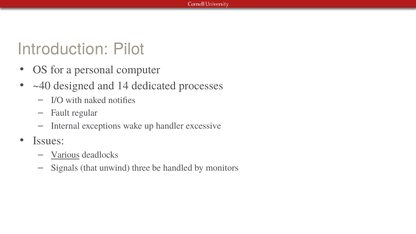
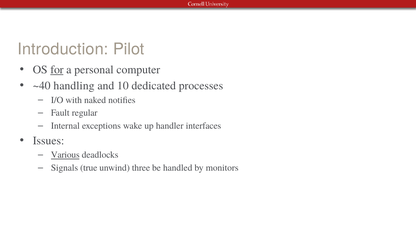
for underline: none -> present (57, 70)
designed: designed -> handling (74, 86)
14: 14 -> 10 (123, 86)
excessive: excessive -> interfaces (203, 126)
that: that -> true (89, 168)
